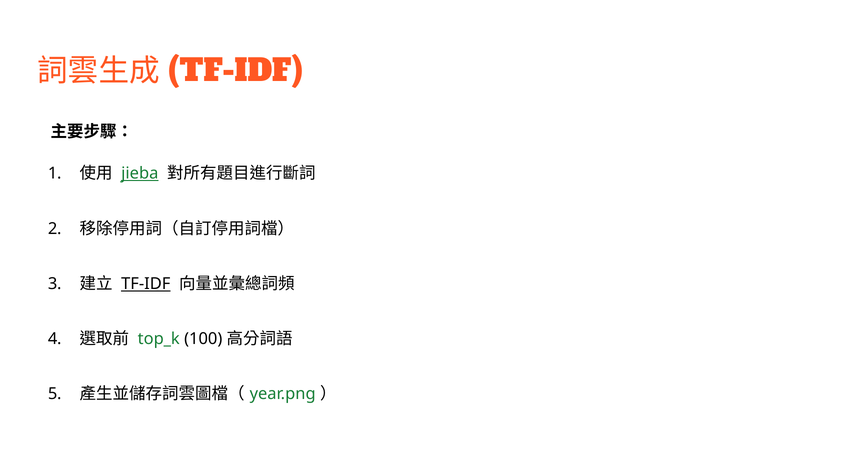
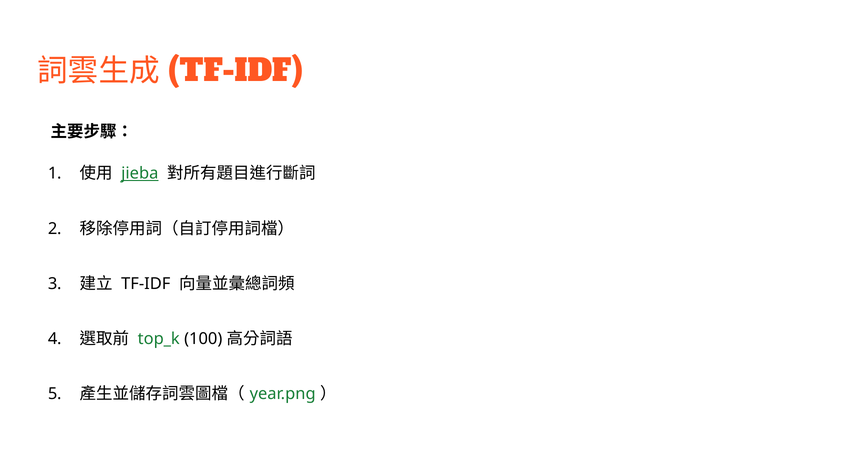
TF-IDF underline: present -> none (146, 284)
